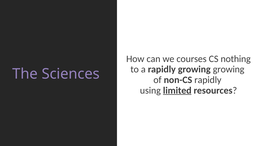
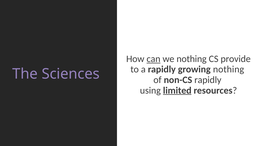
can underline: none -> present (154, 59)
we courses: courses -> nothing (192, 59)
nothing: nothing -> provide (236, 59)
growing growing: growing -> nothing (229, 69)
